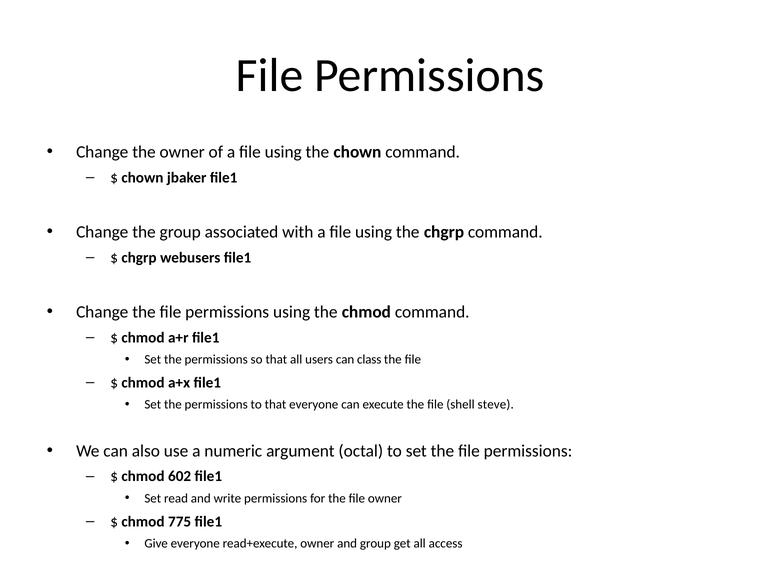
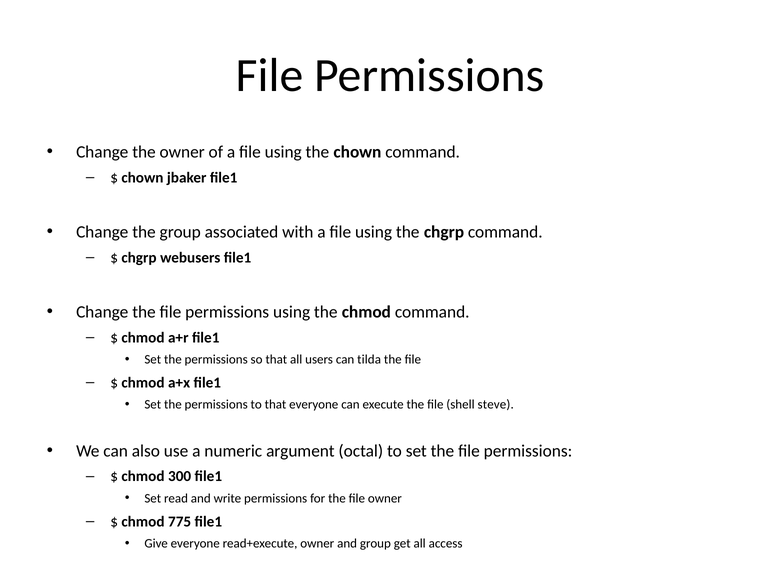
class: class -> tilda (369, 359)
602: 602 -> 300 (180, 476)
